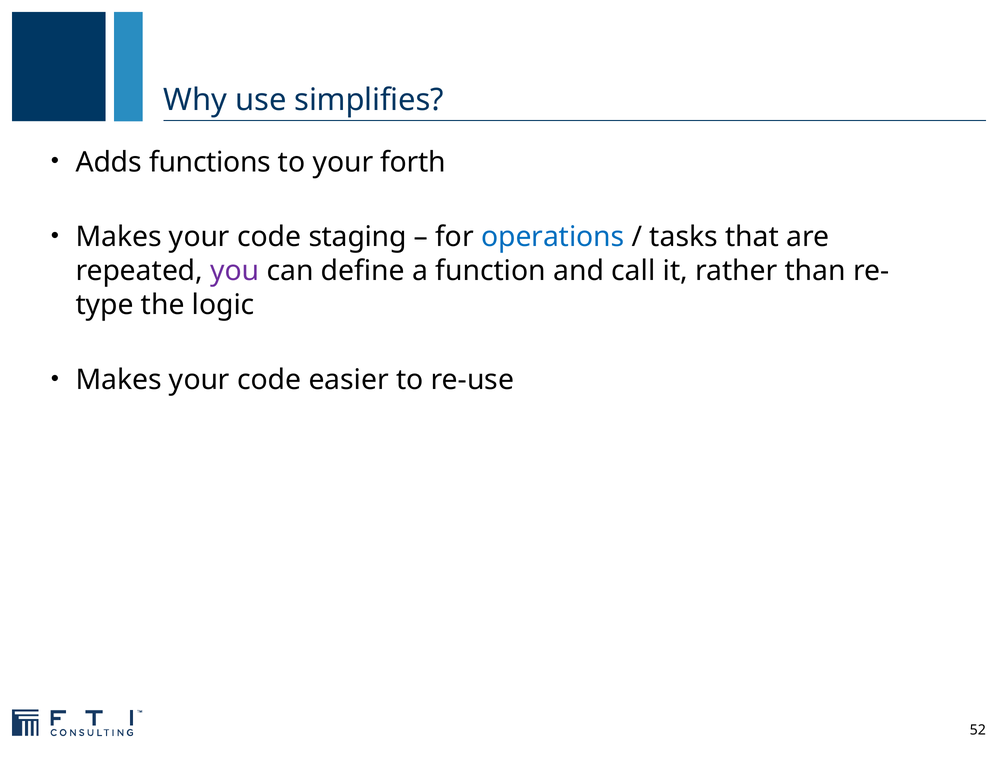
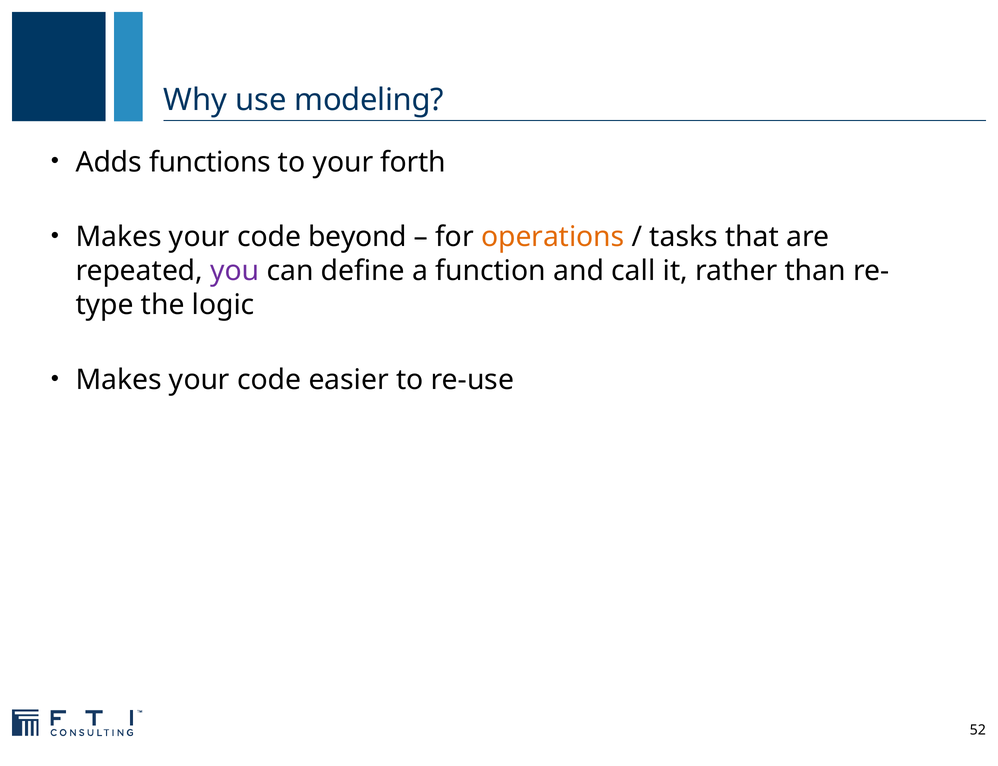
simplifies: simplifies -> modeling (369, 100)
staging: staging -> beyond (358, 237)
operations colour: blue -> orange (553, 237)
